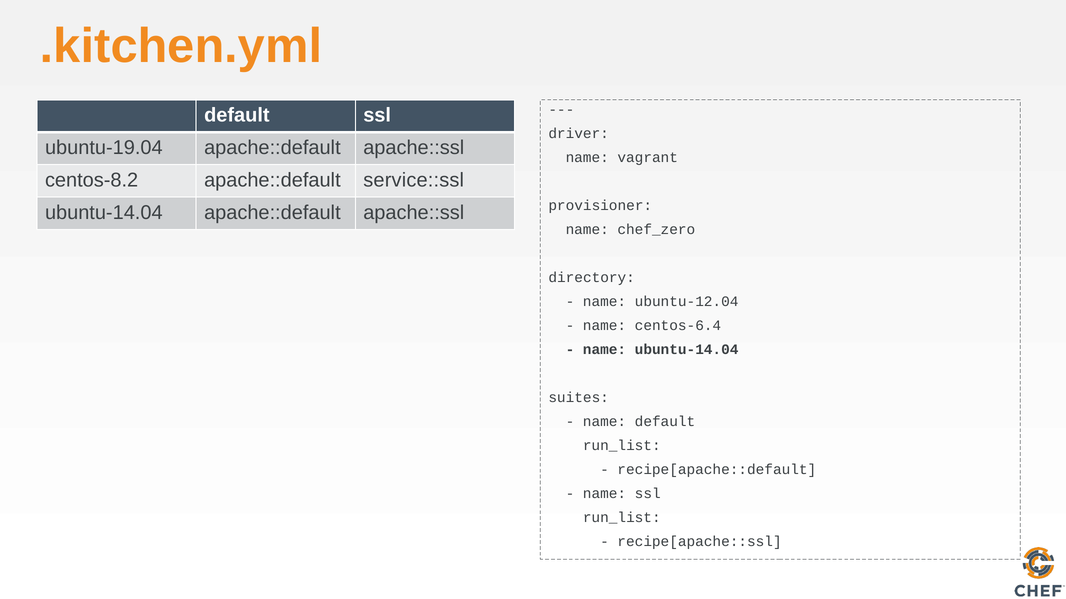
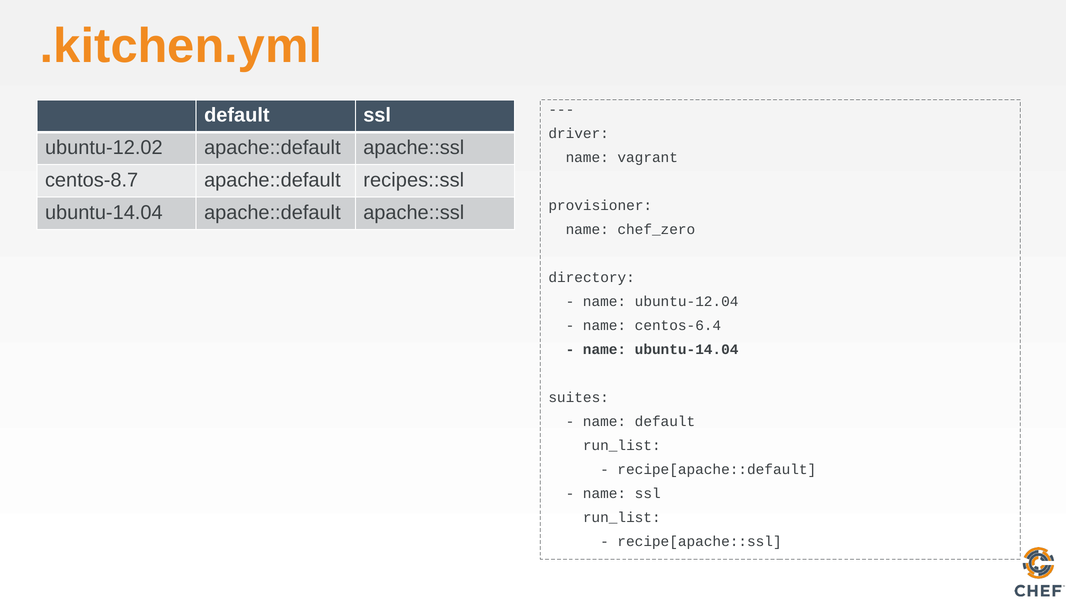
ubuntu-19.04: ubuntu-19.04 -> ubuntu-12.02 (104, 148)
centos-8.2: centos-8.2 -> centos-8.7 (92, 180)
service::ssl: service::ssl -> recipes::ssl (414, 180)
